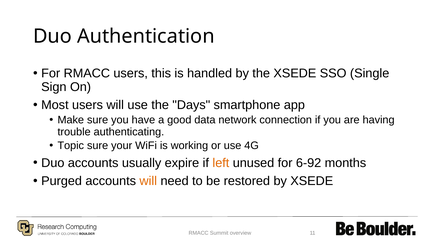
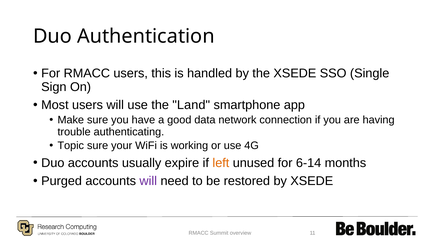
Days: Days -> Land (191, 105)
6-92: 6-92 -> 6-14 (309, 163)
will colour: orange -> purple (148, 181)
